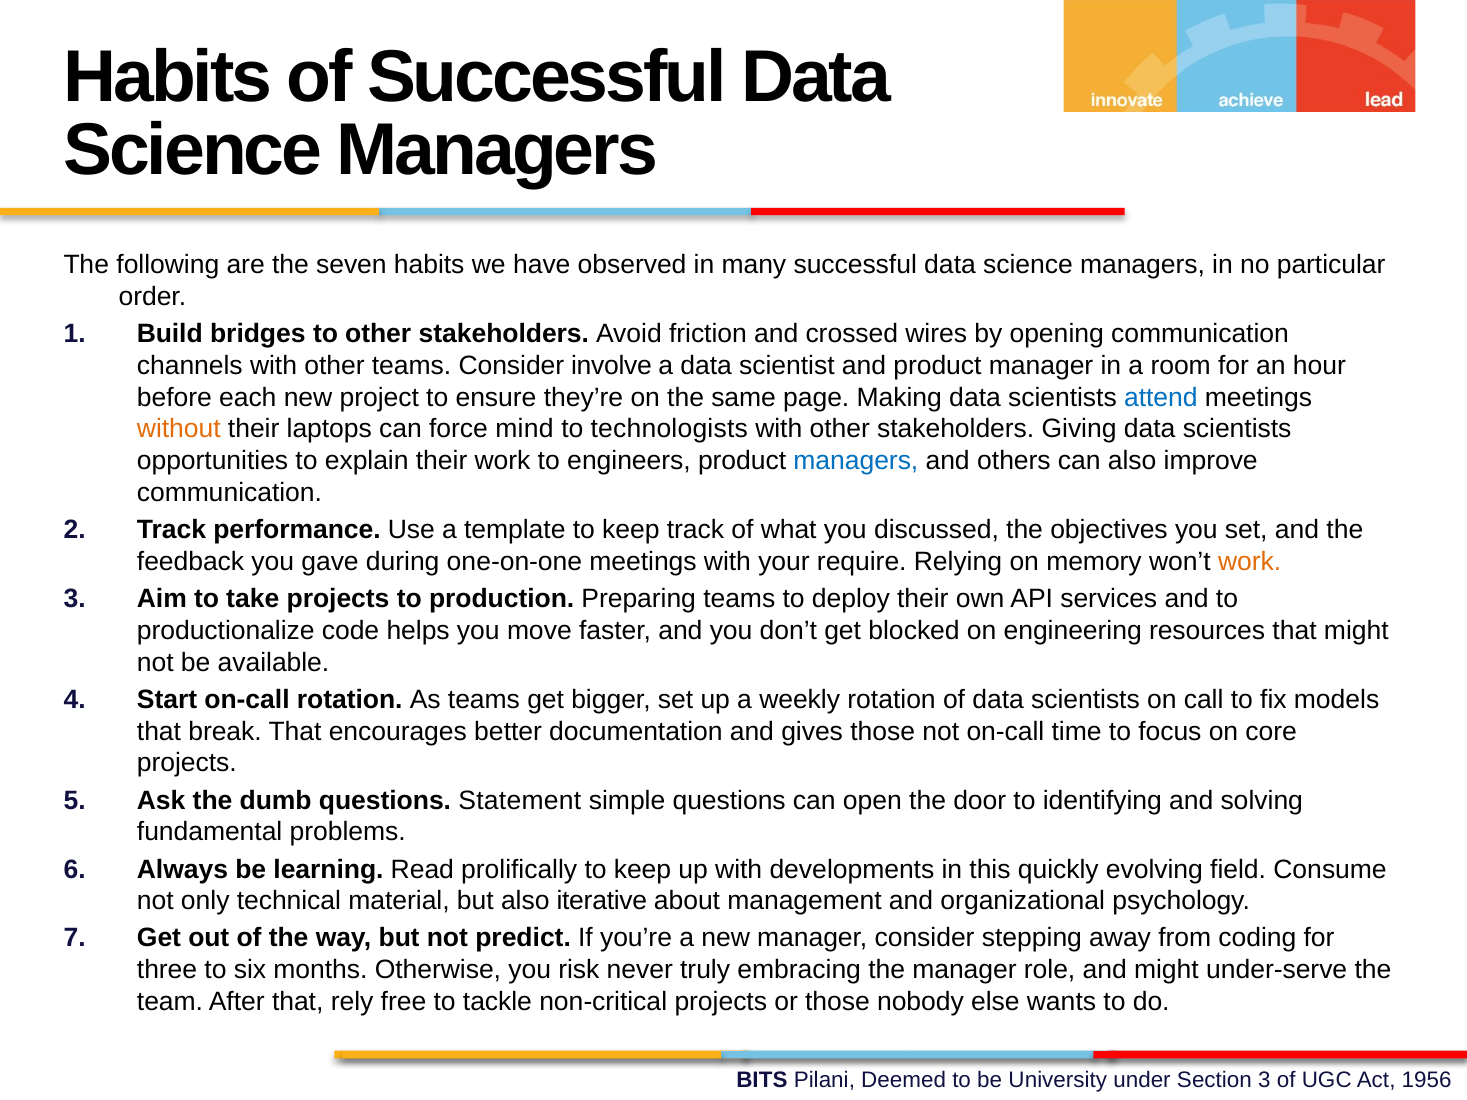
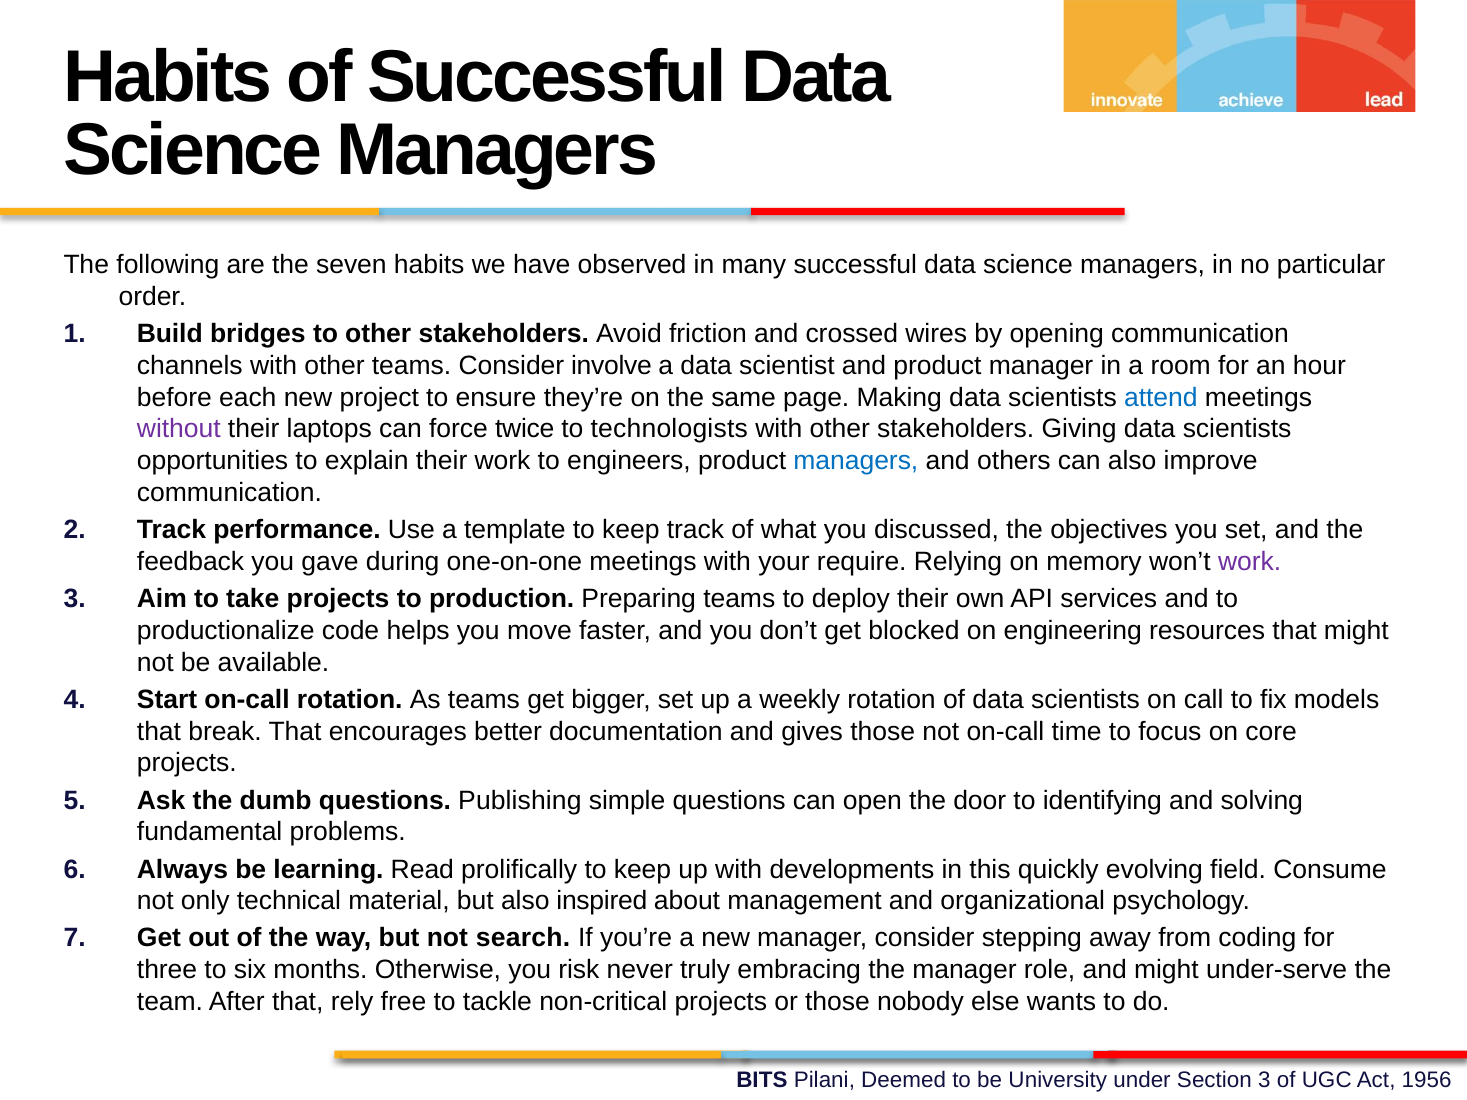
without colour: orange -> purple (179, 429)
mind: mind -> twice (525, 429)
work colour: orange -> purple (1250, 562)
Statement: Statement -> Publishing (520, 801)
iterative: iterative -> inspired (602, 901)
predict: predict -> search (523, 938)
